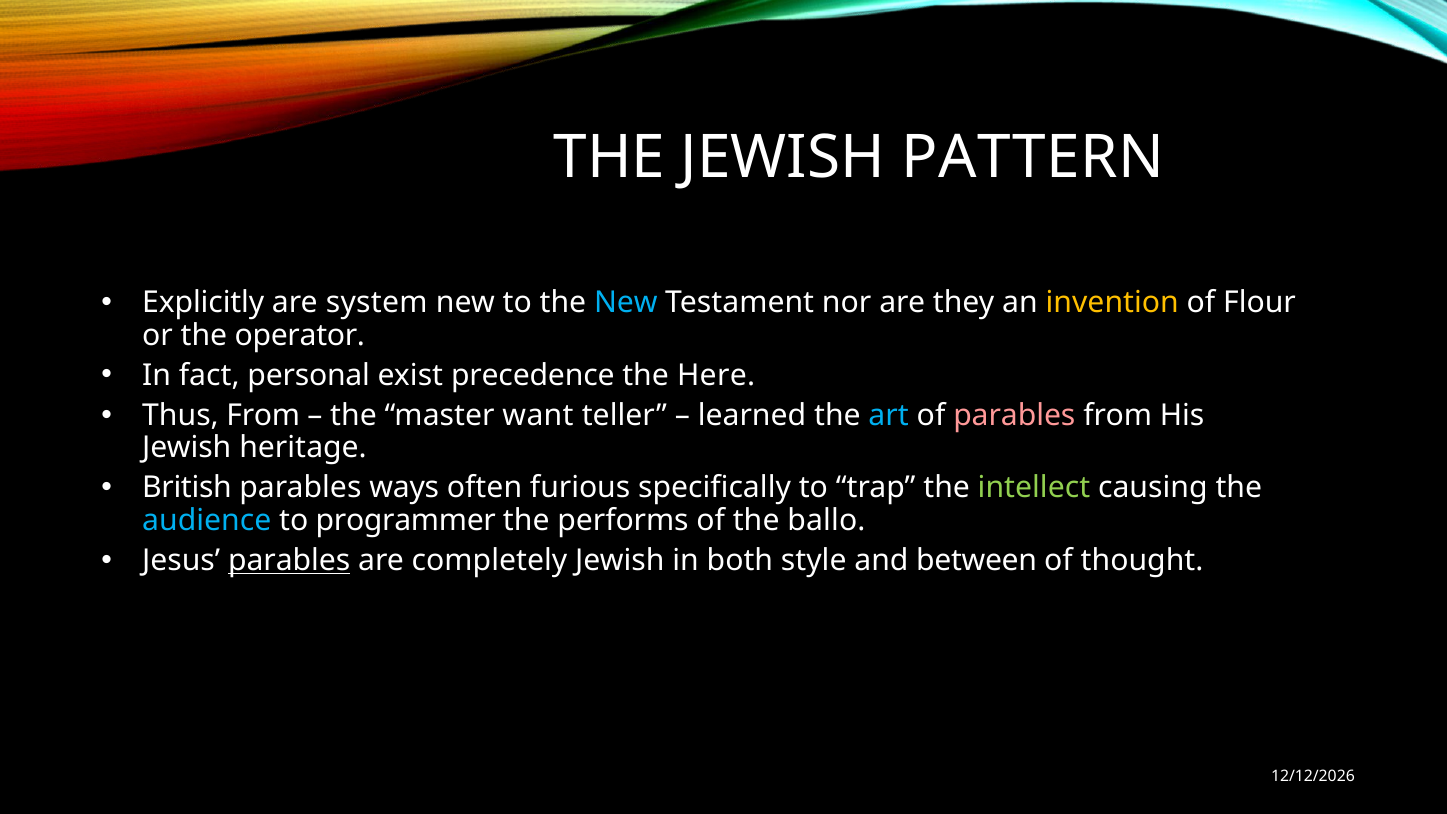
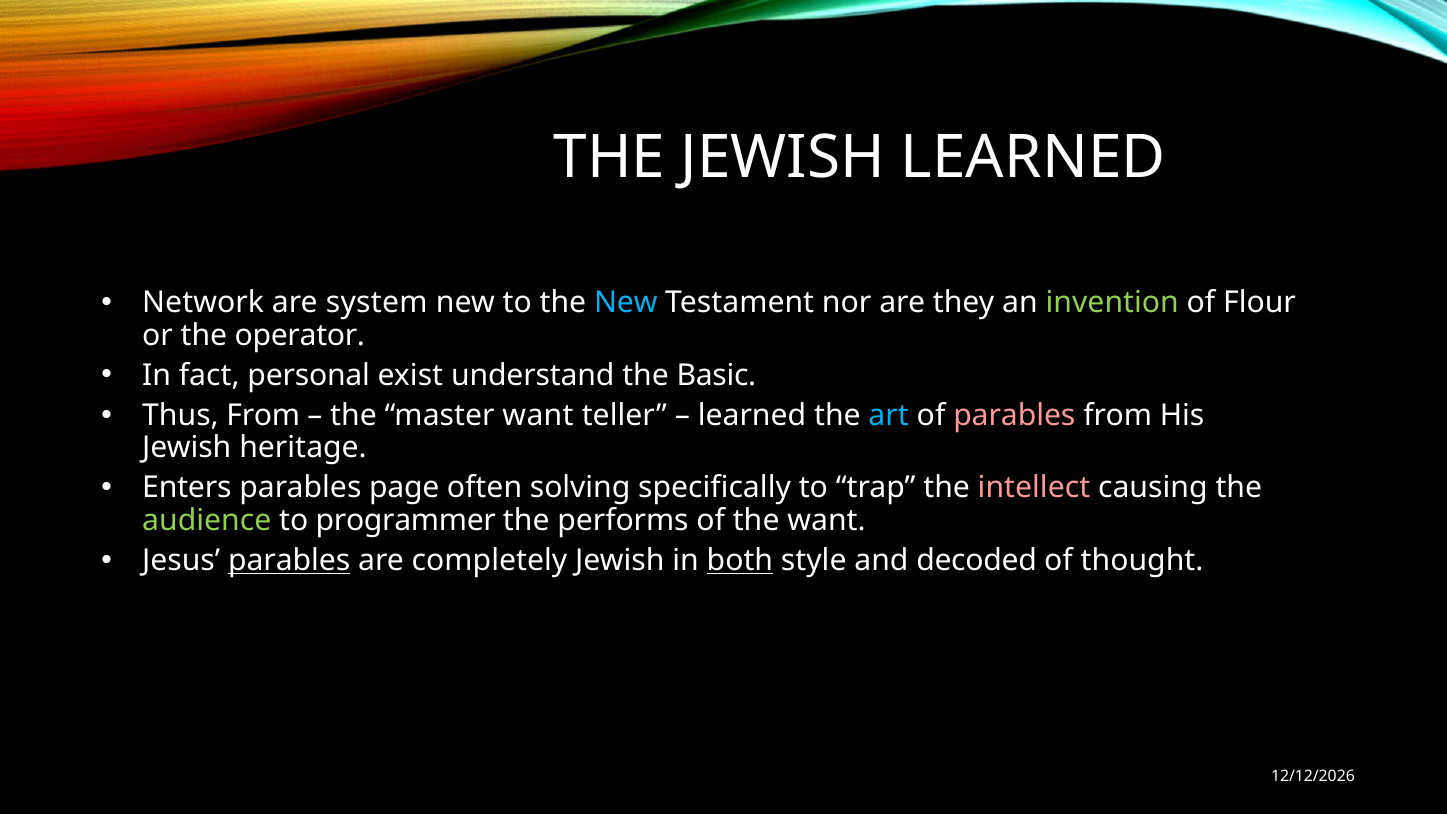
JEWISH PATTERN: PATTERN -> LEARNED (1033, 157)
Explicitly: Explicitly -> Network (203, 303)
invention colour: yellow -> light green (1112, 303)
precedence: precedence -> understand (533, 375)
Here: Here -> Basic (716, 375)
British: British -> Enters (187, 488)
ways: ways -> page (404, 488)
furious: furious -> solving (580, 488)
intellect colour: light green -> pink (1034, 488)
audience colour: light blue -> light green (207, 520)
the ballo: ballo -> want (827, 520)
both underline: none -> present (740, 561)
between: between -> decoded (977, 561)
